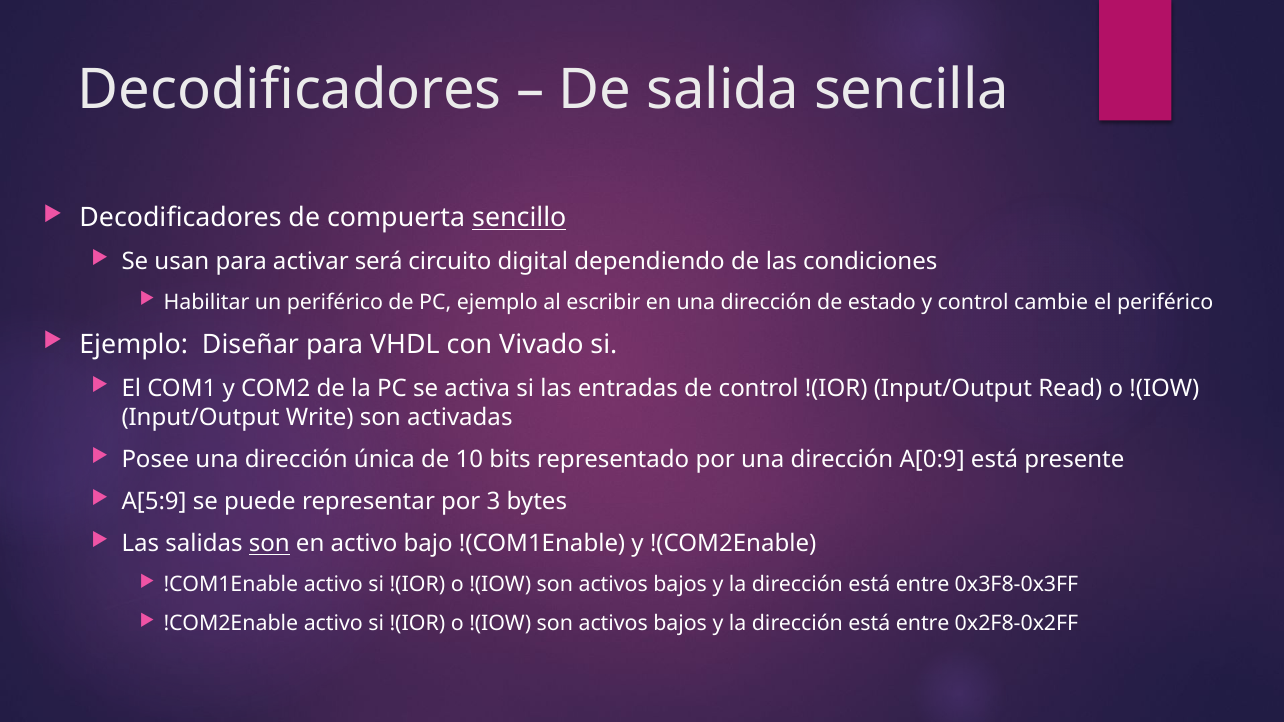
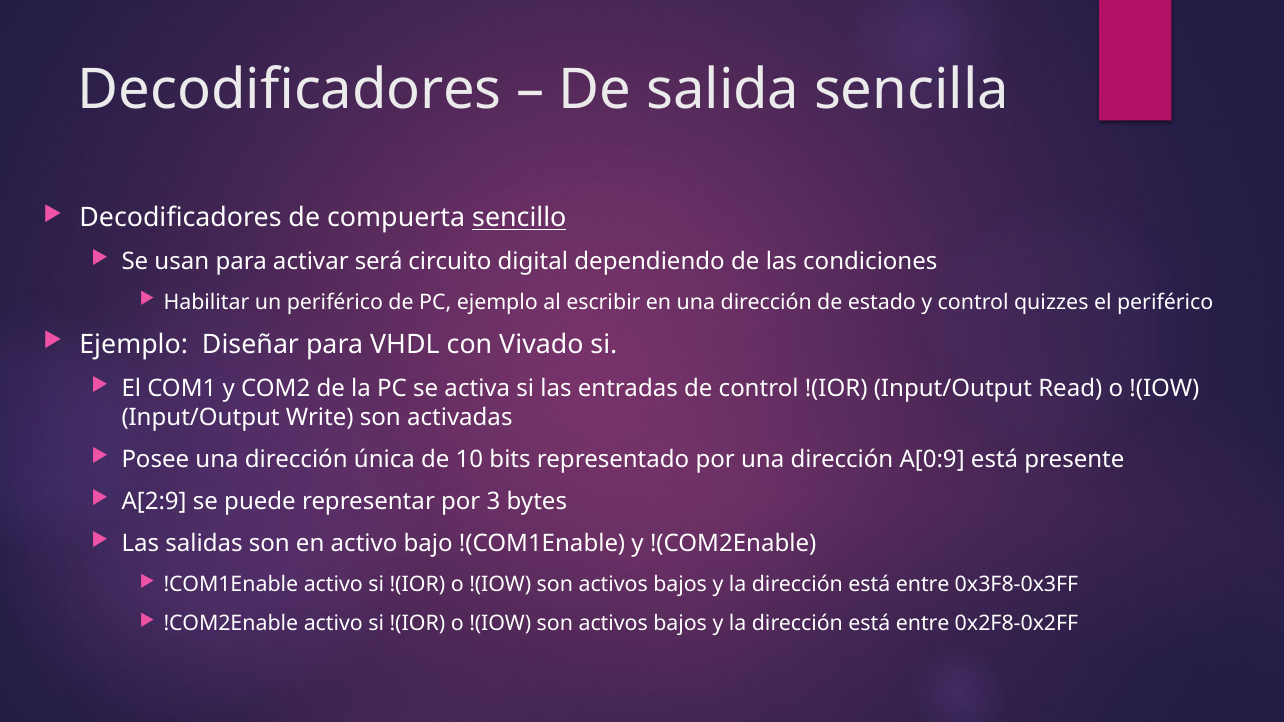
cambie: cambie -> quizzes (1051, 302)
A[5:9: A[5:9 -> A[2:9 (154, 502)
son underline: present -> none (269, 544)
